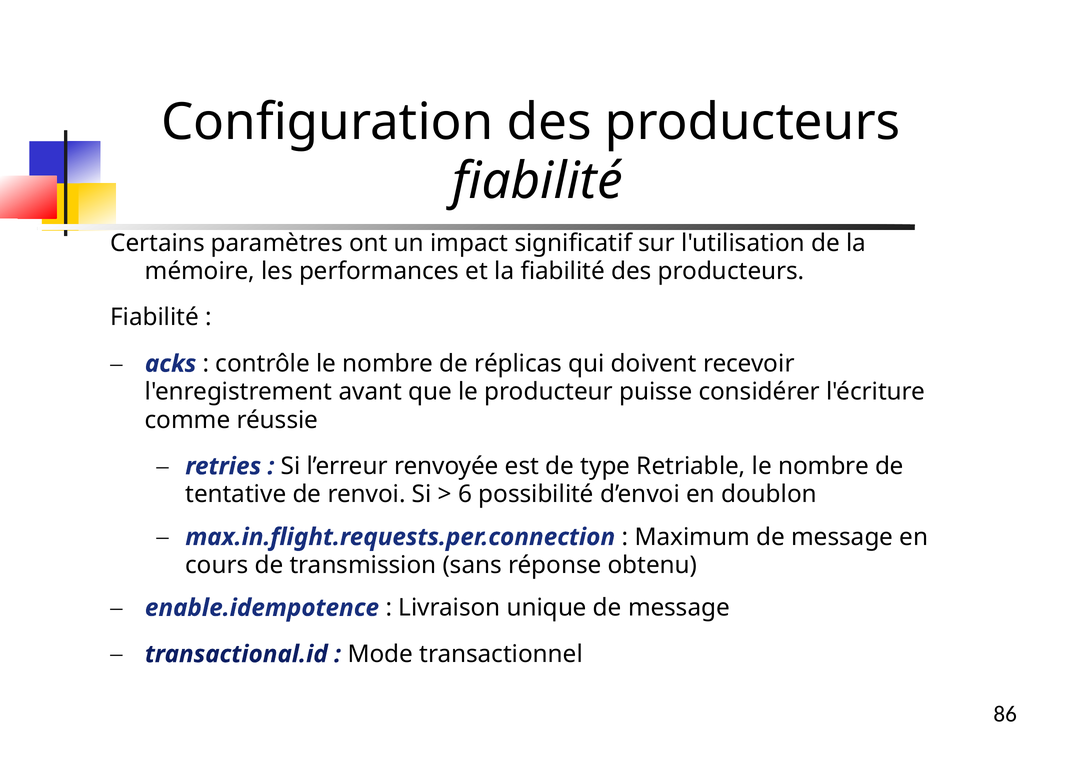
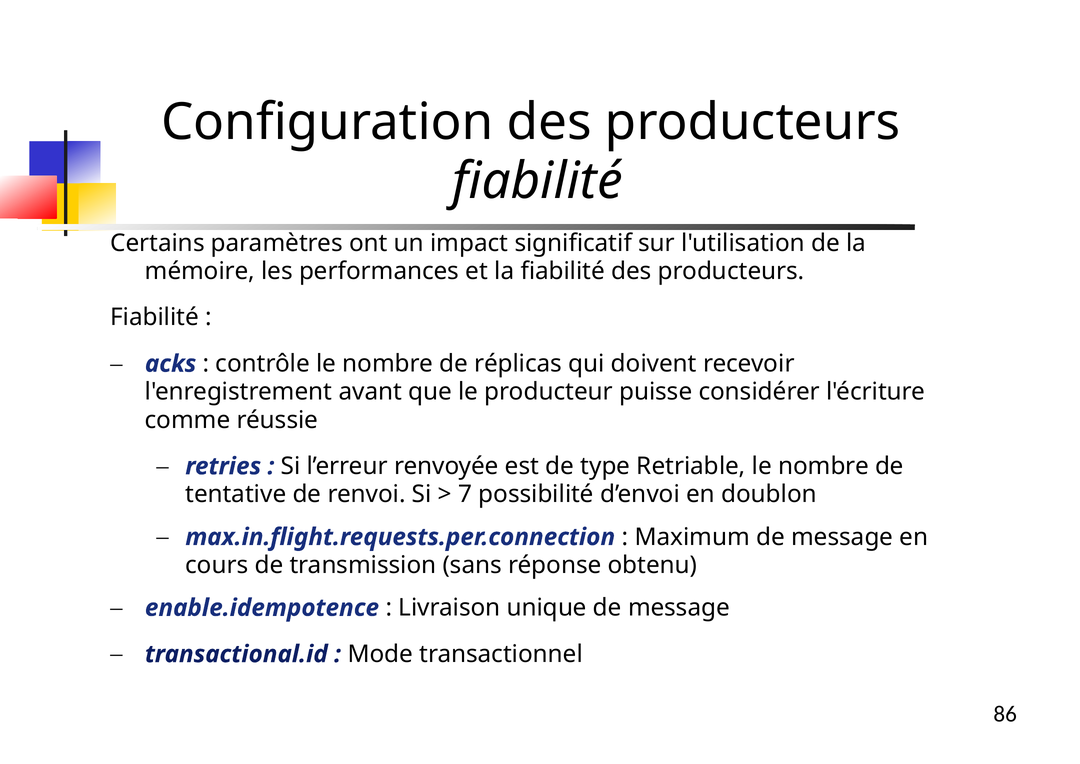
6: 6 -> 7 (465, 494)
